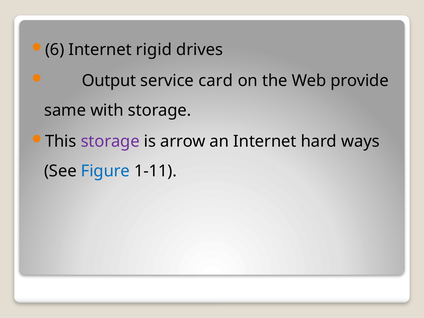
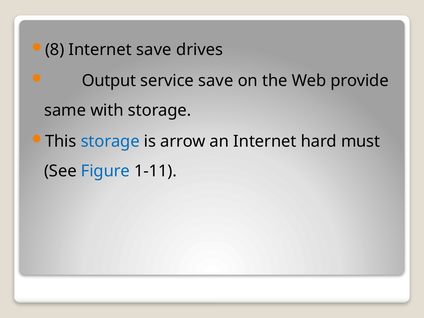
6: 6 -> 8 (55, 50)
Internet rigid: rigid -> save (154, 50)
service card: card -> save (216, 81)
storage colour: purple -> blue (110, 141)
ways: ways -> must (361, 141)
